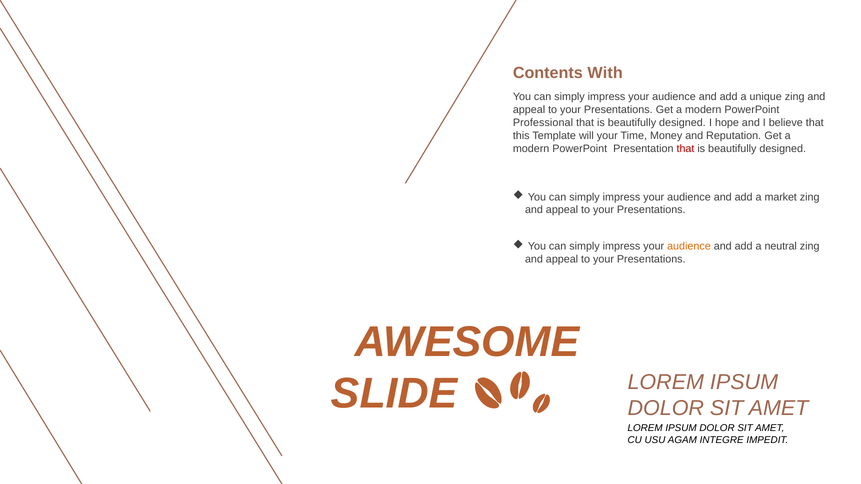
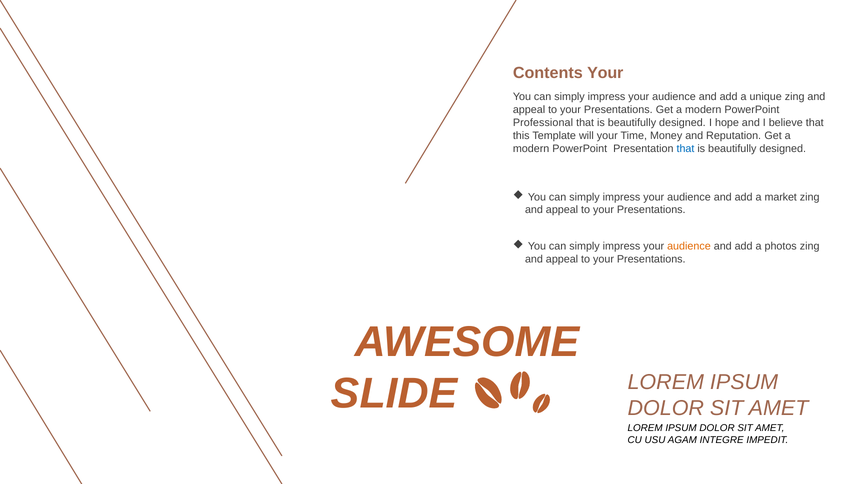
Contents With: With -> Your (605, 73)
that colour: red -> blue (685, 149)
neutral: neutral -> photos (781, 246)
